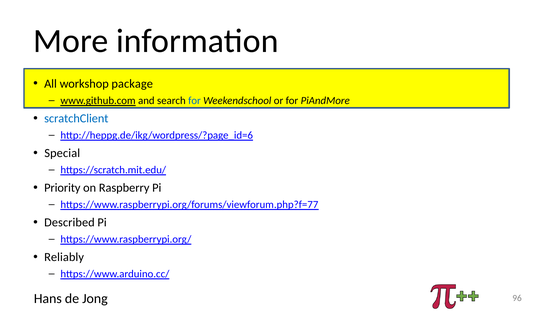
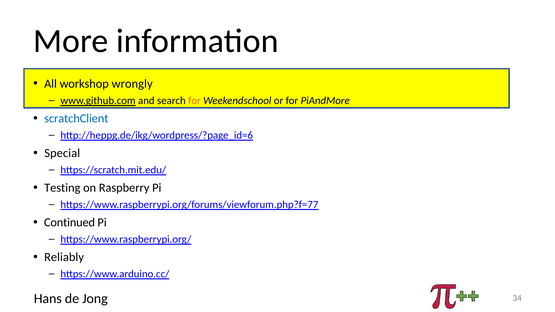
package: package -> wrongly (132, 84)
for colour: blue -> orange (194, 101)
Priority: Priority -> Testing (62, 188)
Described: Described -> Continued (70, 223)
96: 96 -> 34 (517, 298)
